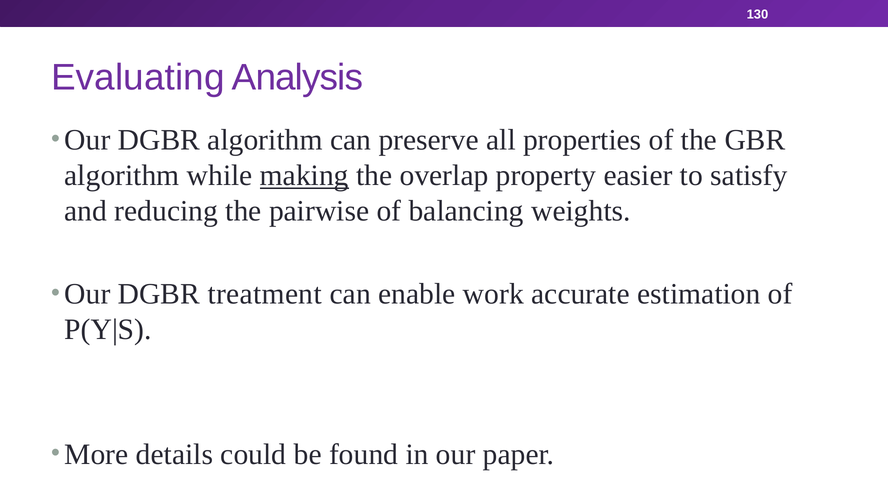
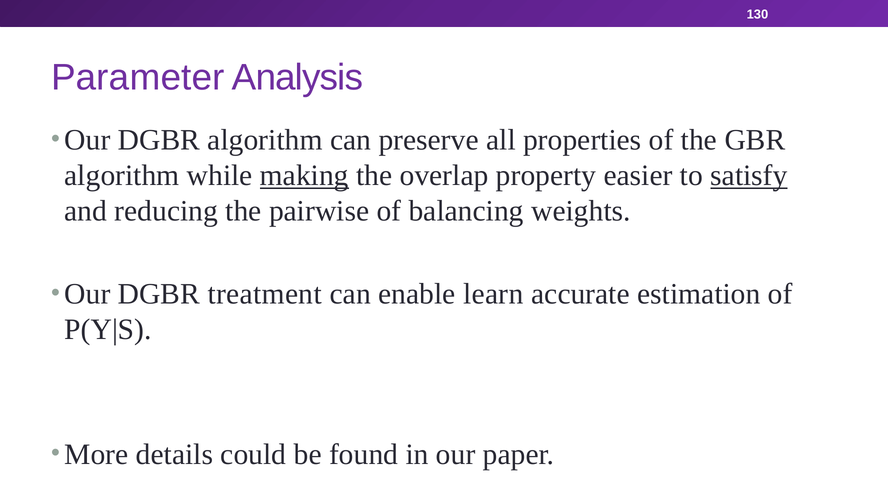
Evaluating: Evaluating -> Parameter (138, 78)
satisfy underline: none -> present (749, 175)
work: work -> learn (493, 294)
